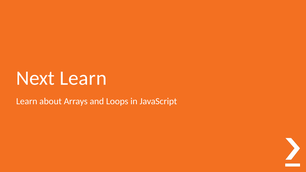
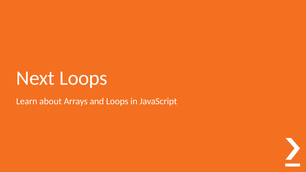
Next Learn: Learn -> Loops (83, 78)
